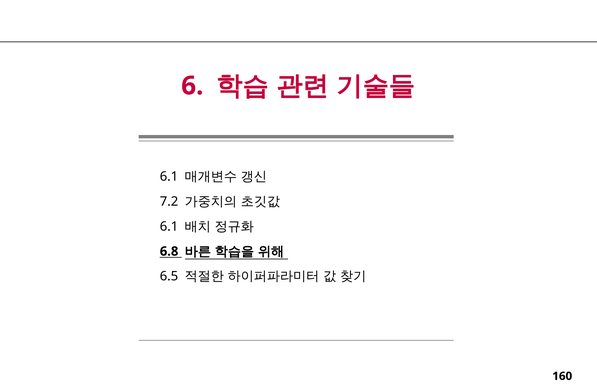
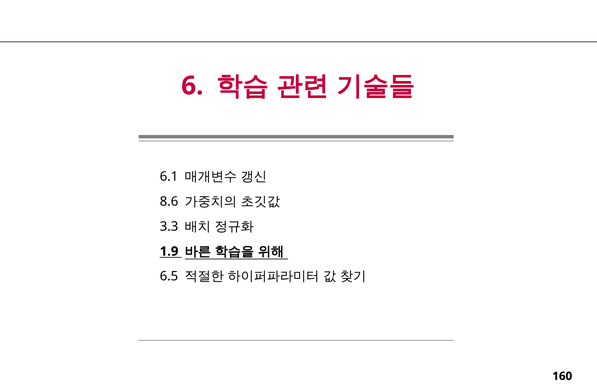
7.2: 7.2 -> 8.6 (169, 201)
6.1: 6.1 -> 3.3 (169, 226)
6.8: 6.8 -> 1.9 (169, 251)
